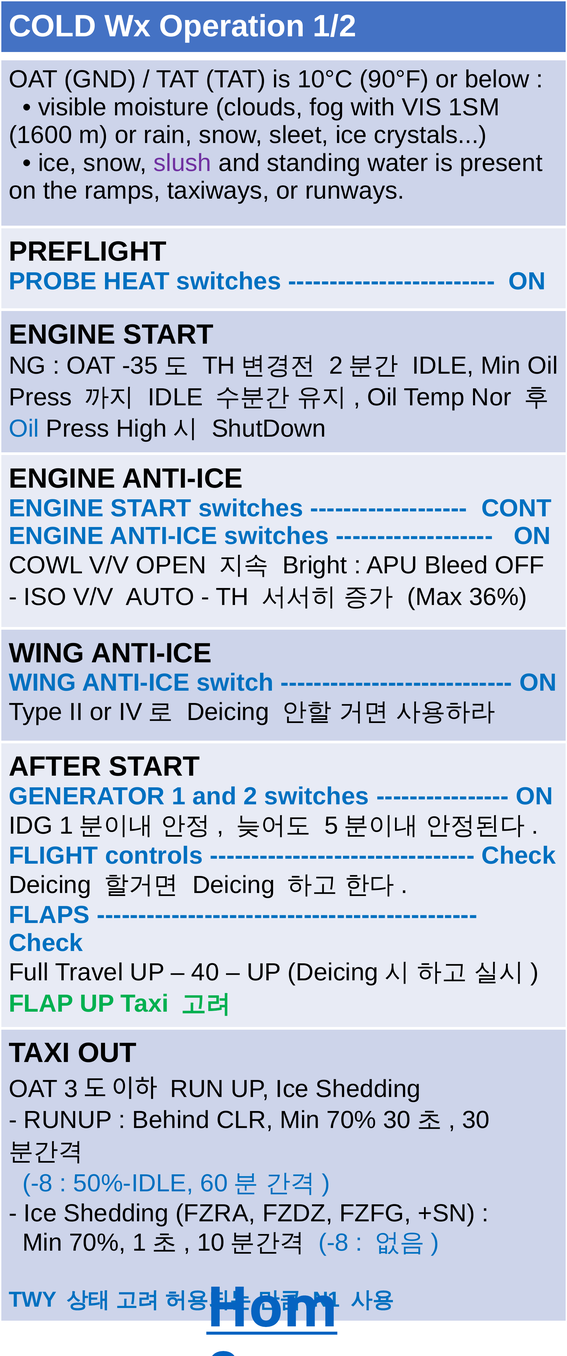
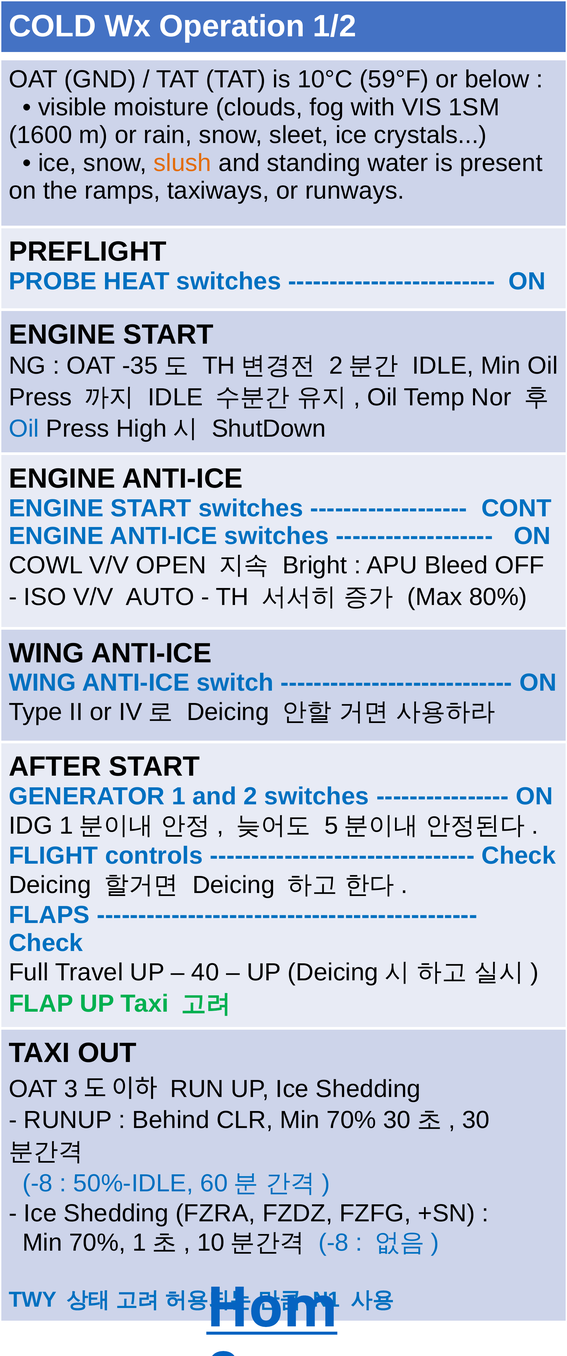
90°F: 90°F -> 59°F (394, 79)
slush colour: purple -> orange (182, 163)
36%: 36% -> 80% (498, 597)
